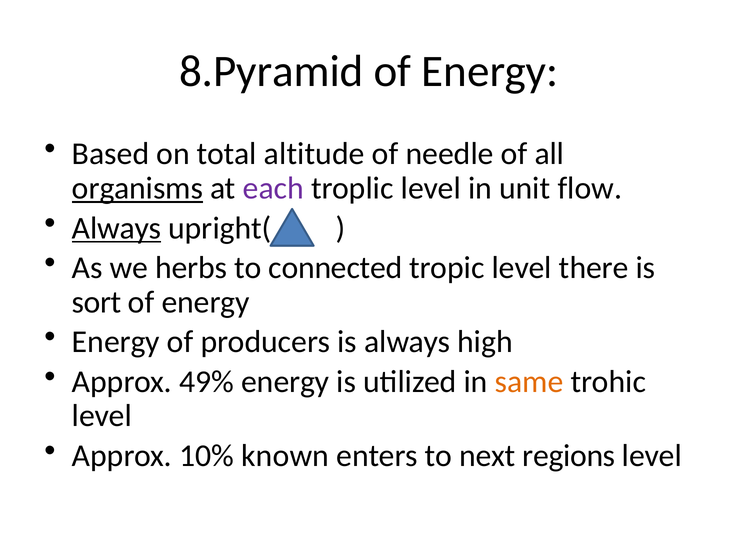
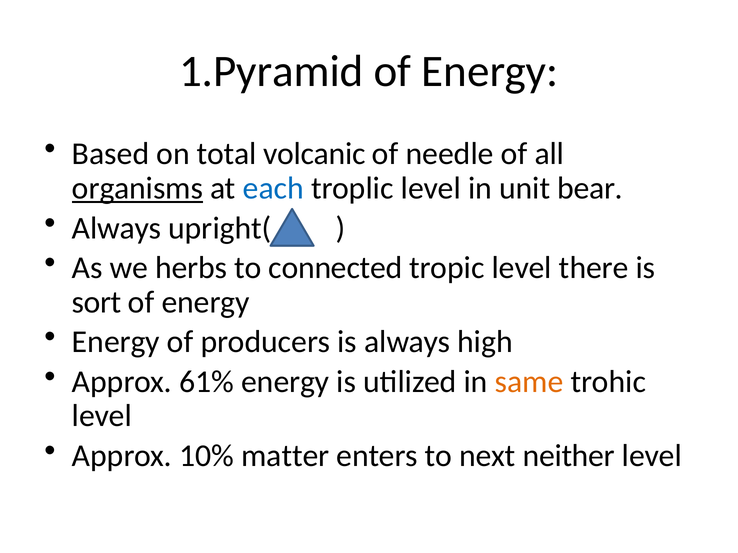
8.Pyramid: 8.Pyramid -> 1.Pyramid (271, 71)
altitude: altitude -> volcanic (315, 154)
each colour: purple -> blue (273, 188)
flow: flow -> bear (590, 188)
Always underline: present -> none (117, 228)
49%: 49% -> 61% (207, 382)
known: known -> matter (285, 456)
regions: regions -> neither (569, 456)
